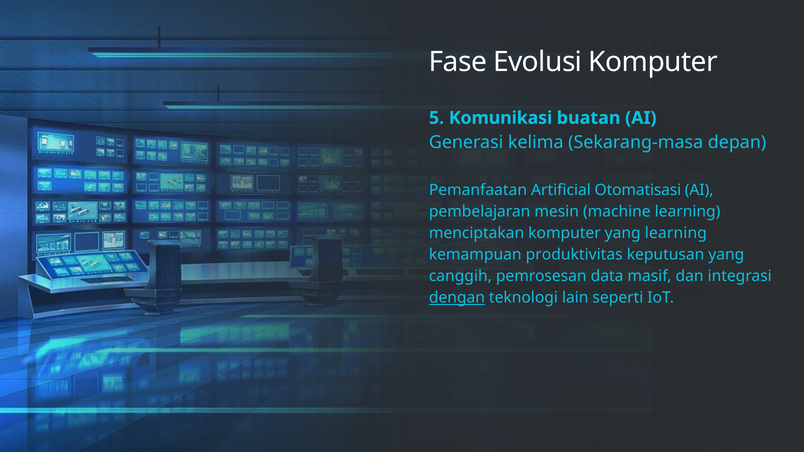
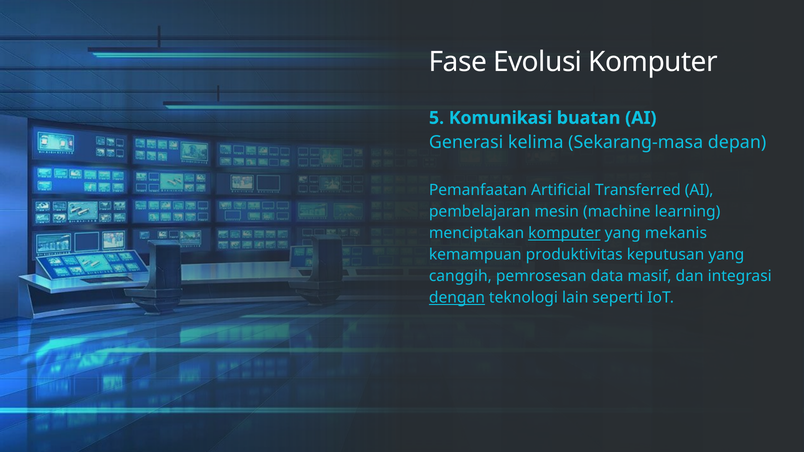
Otomatisasi: Otomatisasi -> Transferred (638, 190)
komputer underline: none -> present (564, 233)
yang learning: learning -> mekanis (676, 233)
